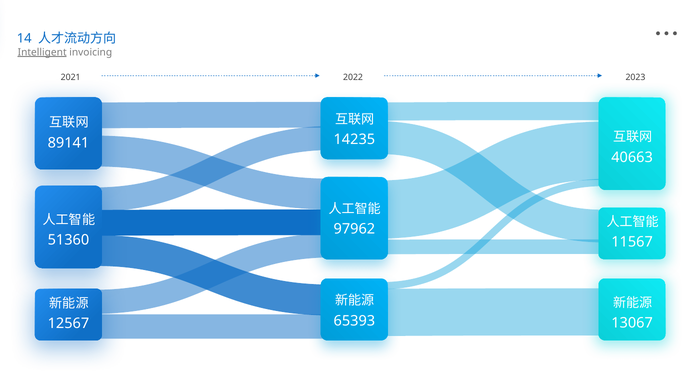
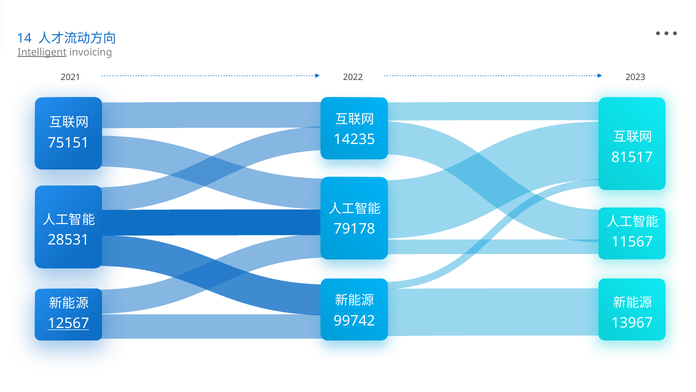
89141: 89141 -> 75151 (68, 143)
40663: 40663 -> 81517 (632, 157)
97962: 97962 -> 79178 (354, 229)
51360: 51360 -> 28531 (68, 240)
65393: 65393 -> 99742 (354, 320)
13067: 13067 -> 13967 (632, 323)
12567 underline: none -> present (68, 323)
